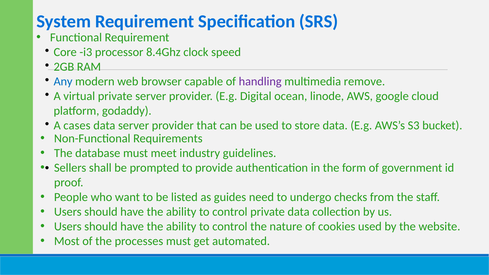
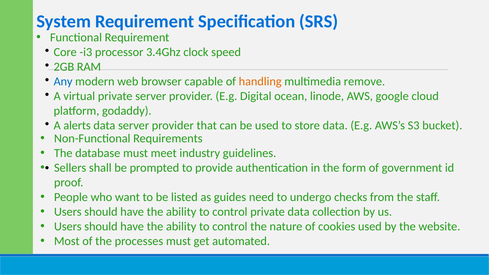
8.4Ghz: 8.4Ghz -> 3.4Ghz (163, 52)
handling colour: purple -> orange (260, 82)
cases: cases -> alerts (77, 126)
